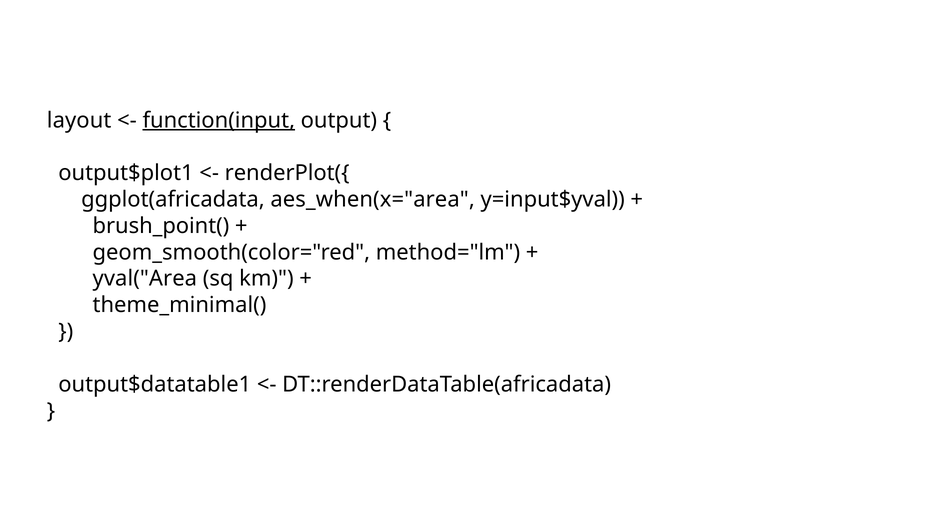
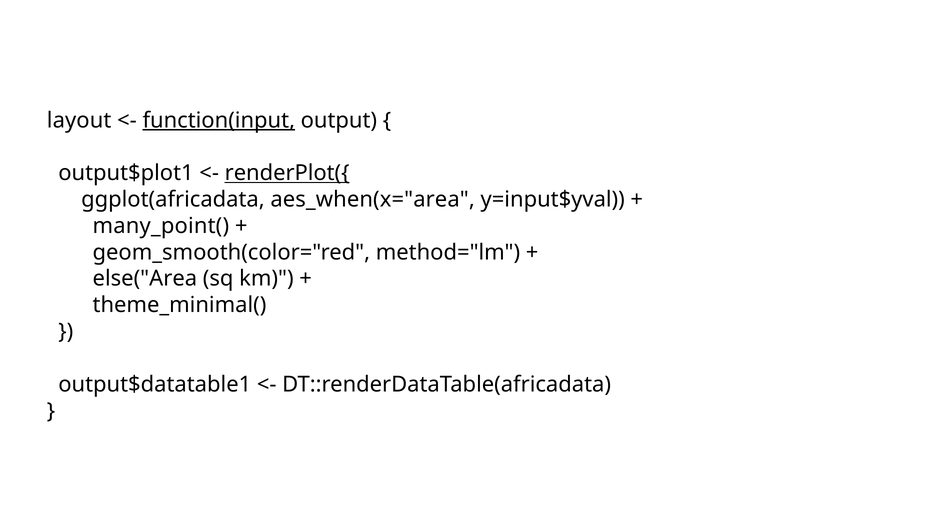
renderPlot({ underline: none -> present (287, 173)
brush_point(: brush_point( -> many_point( (161, 226)
yval("Area: yval("Area -> else("Area (145, 279)
